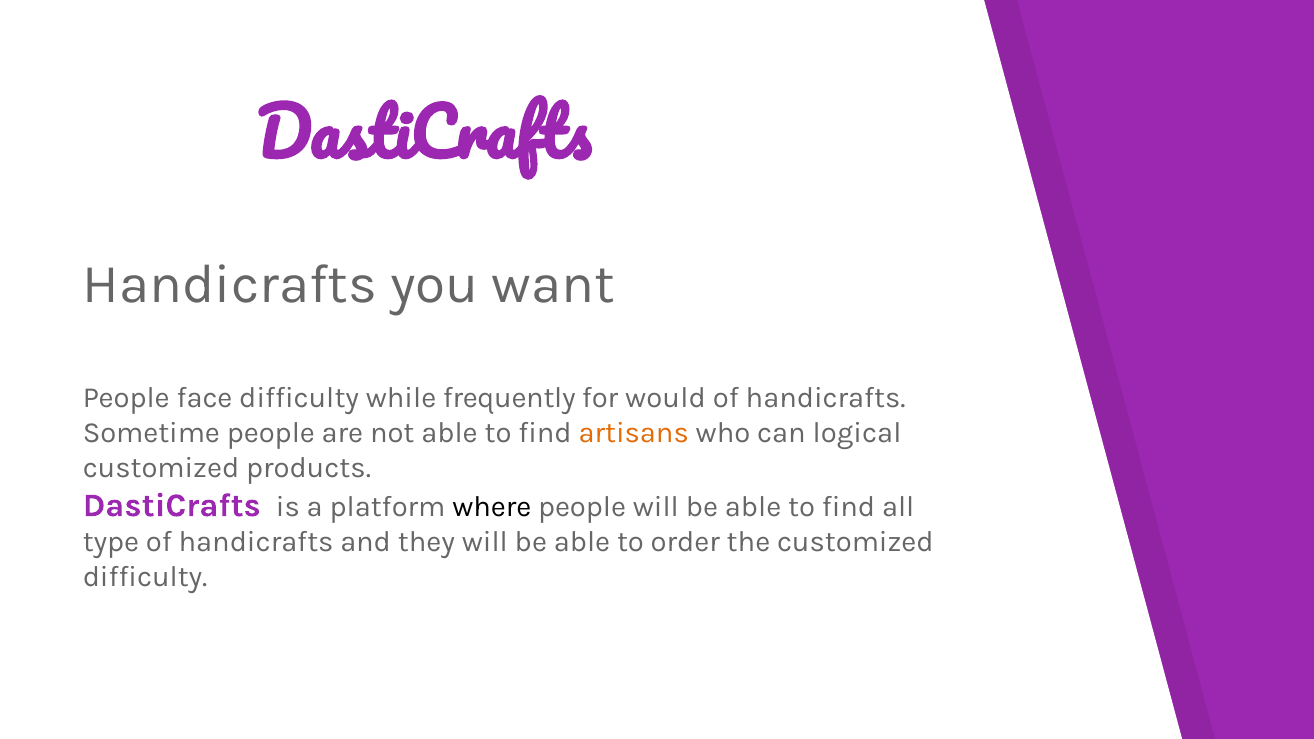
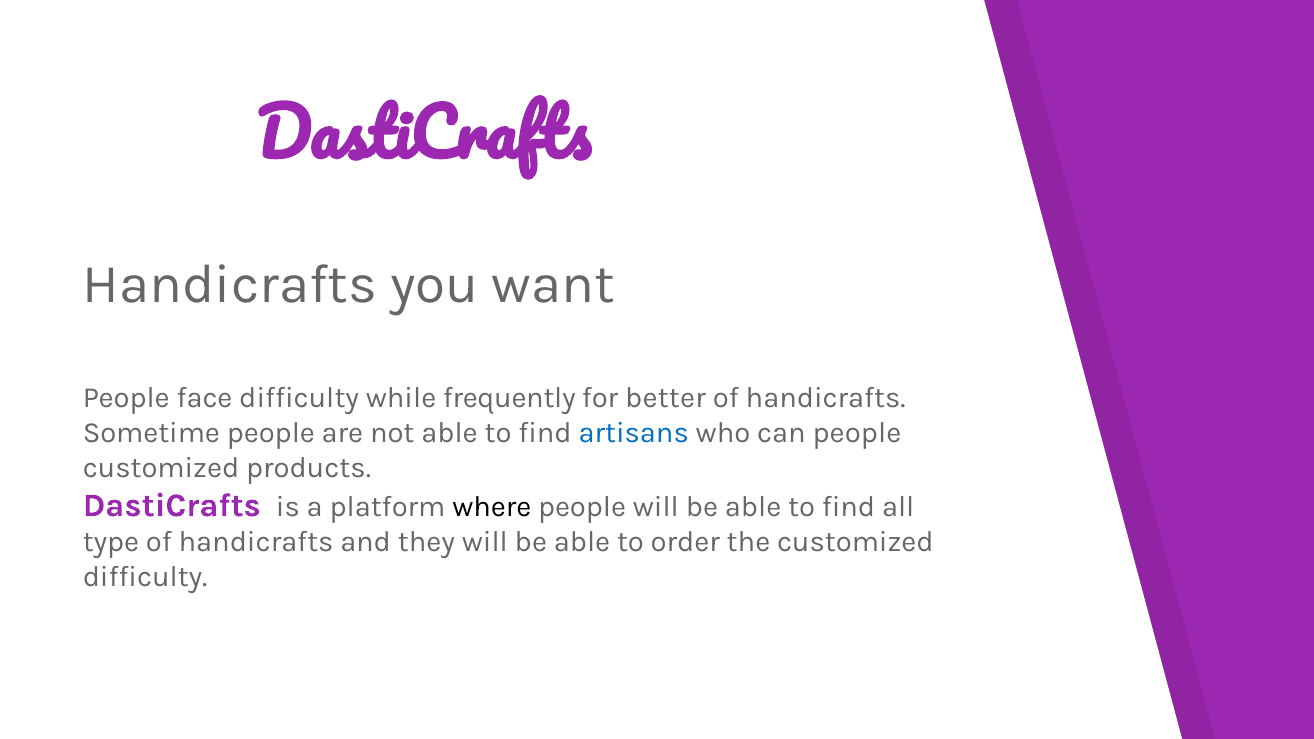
would: would -> better (665, 398)
artisans colour: orange -> blue (634, 433)
can logical: logical -> people (857, 433)
